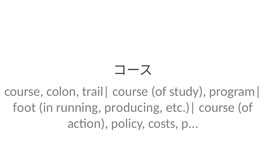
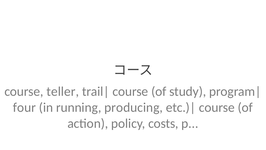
colon: colon -> teller (63, 91)
foot: foot -> four (24, 107)
